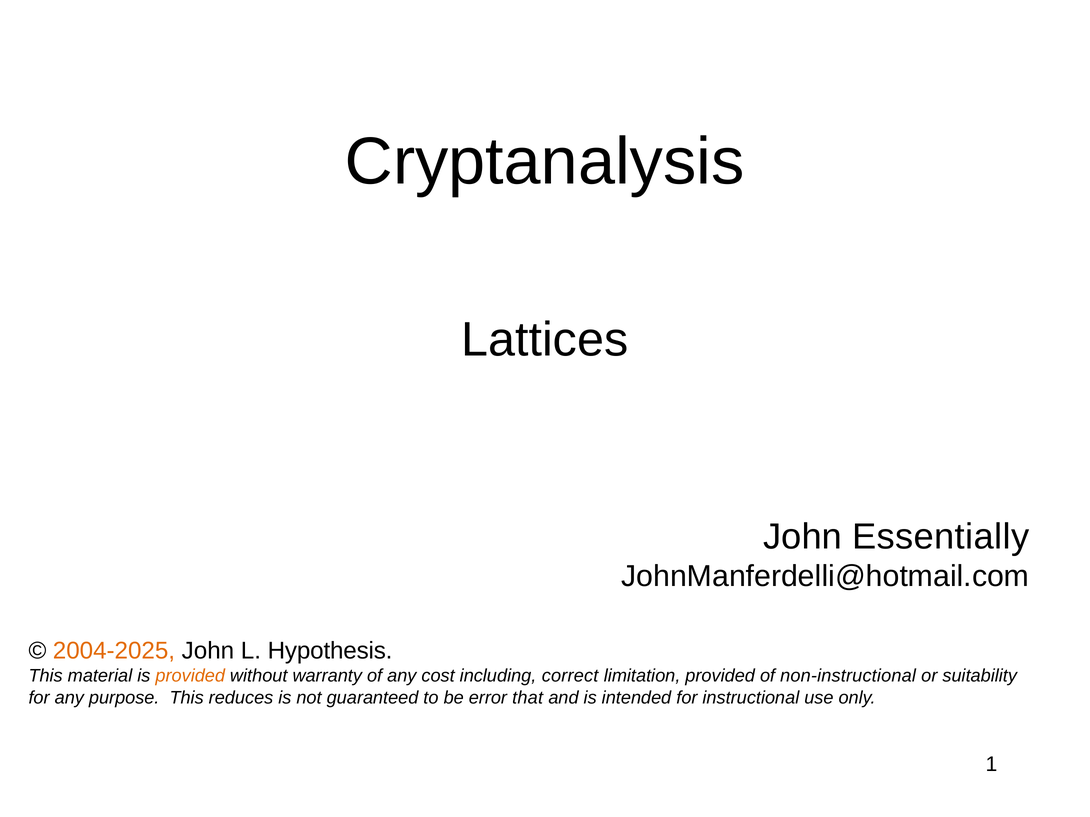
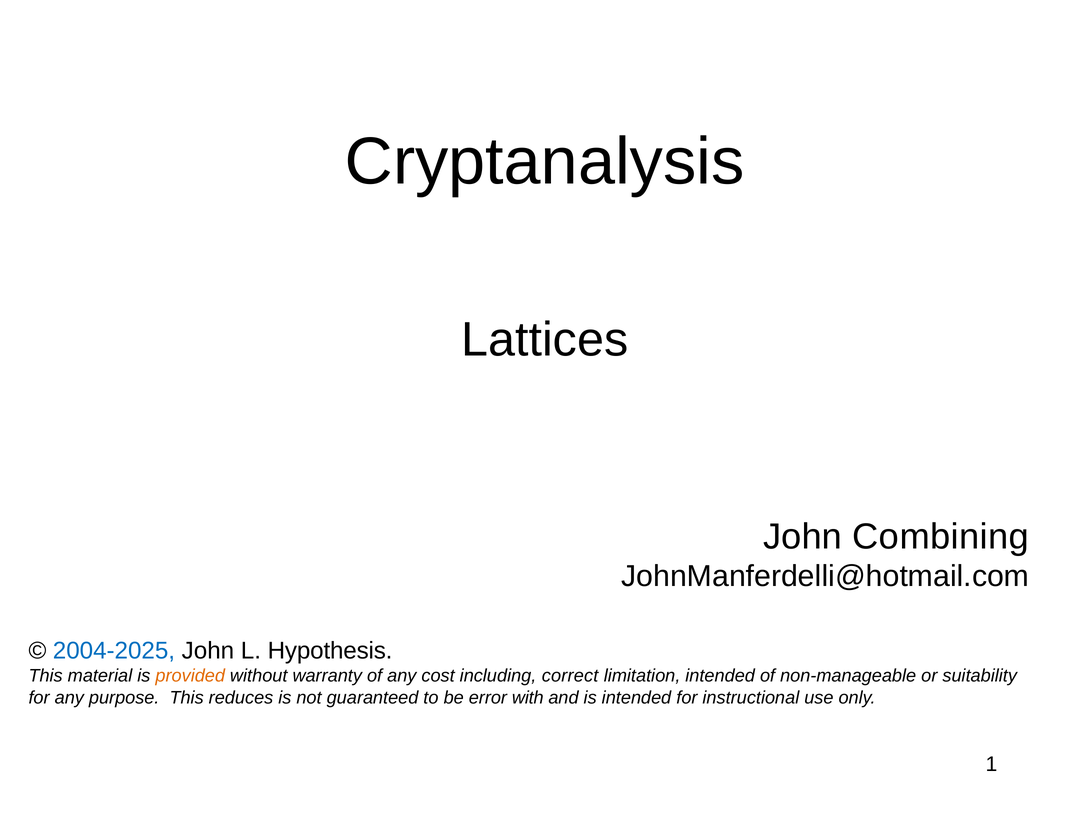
Essentially: Essentially -> Combining (941, 537)
2004-2025 colour: orange -> blue (114, 651)
limitation provided: provided -> intended (720, 676)
non-instructional: non-instructional -> non-manageable (848, 676)
that: that -> with (528, 698)
